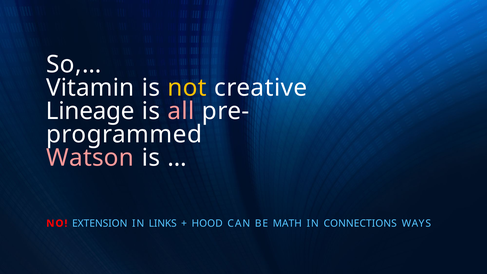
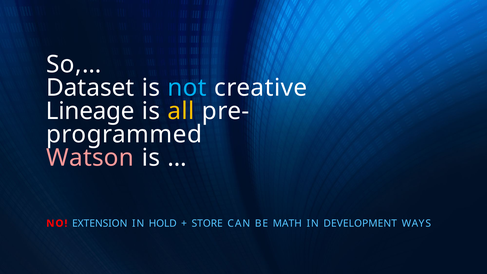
Vitamin: Vitamin -> Dataset (90, 88)
not colour: yellow -> light blue (187, 88)
all colour: pink -> yellow (181, 111)
LINKS: LINKS -> HOLD (163, 223)
HOOD: HOOD -> STORE (207, 223)
CONNECTIONS: CONNECTIONS -> DEVELOPMENT (360, 223)
